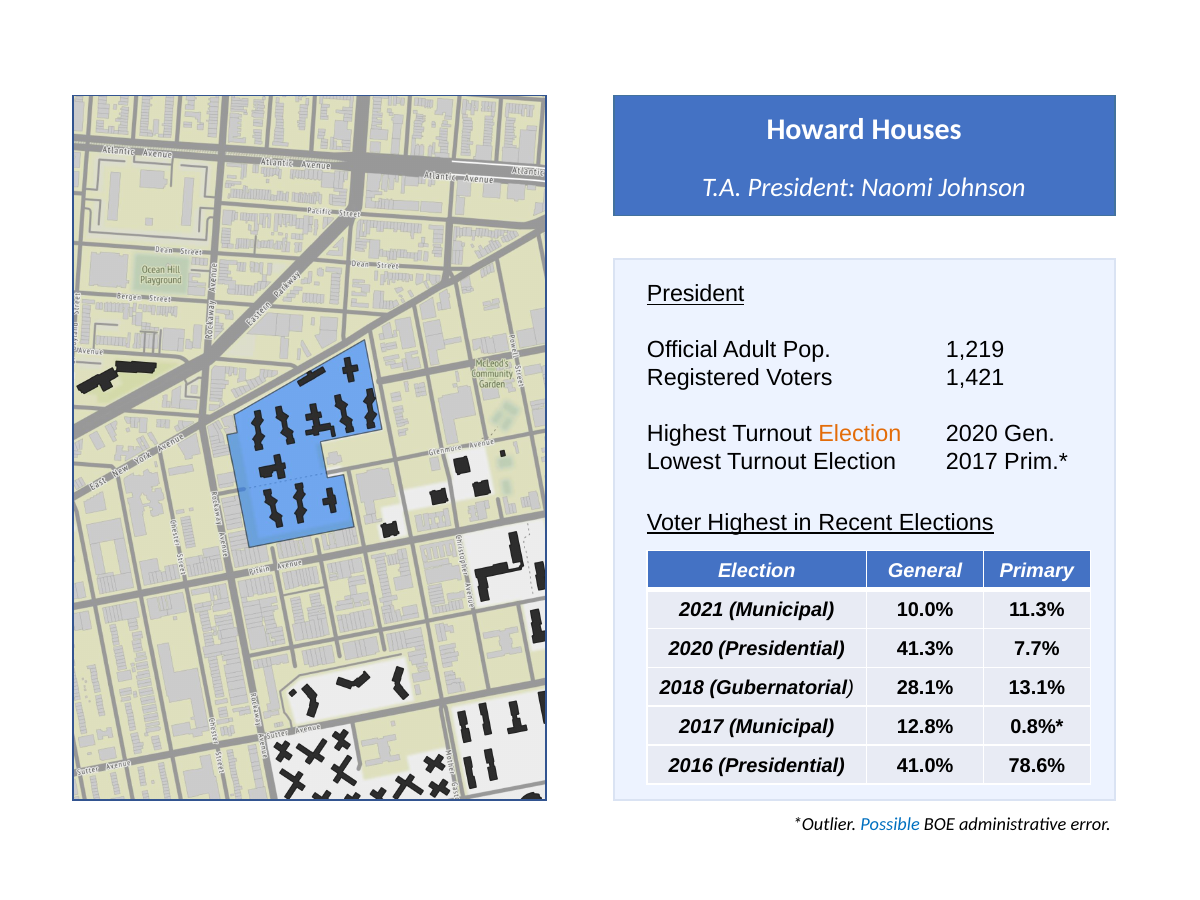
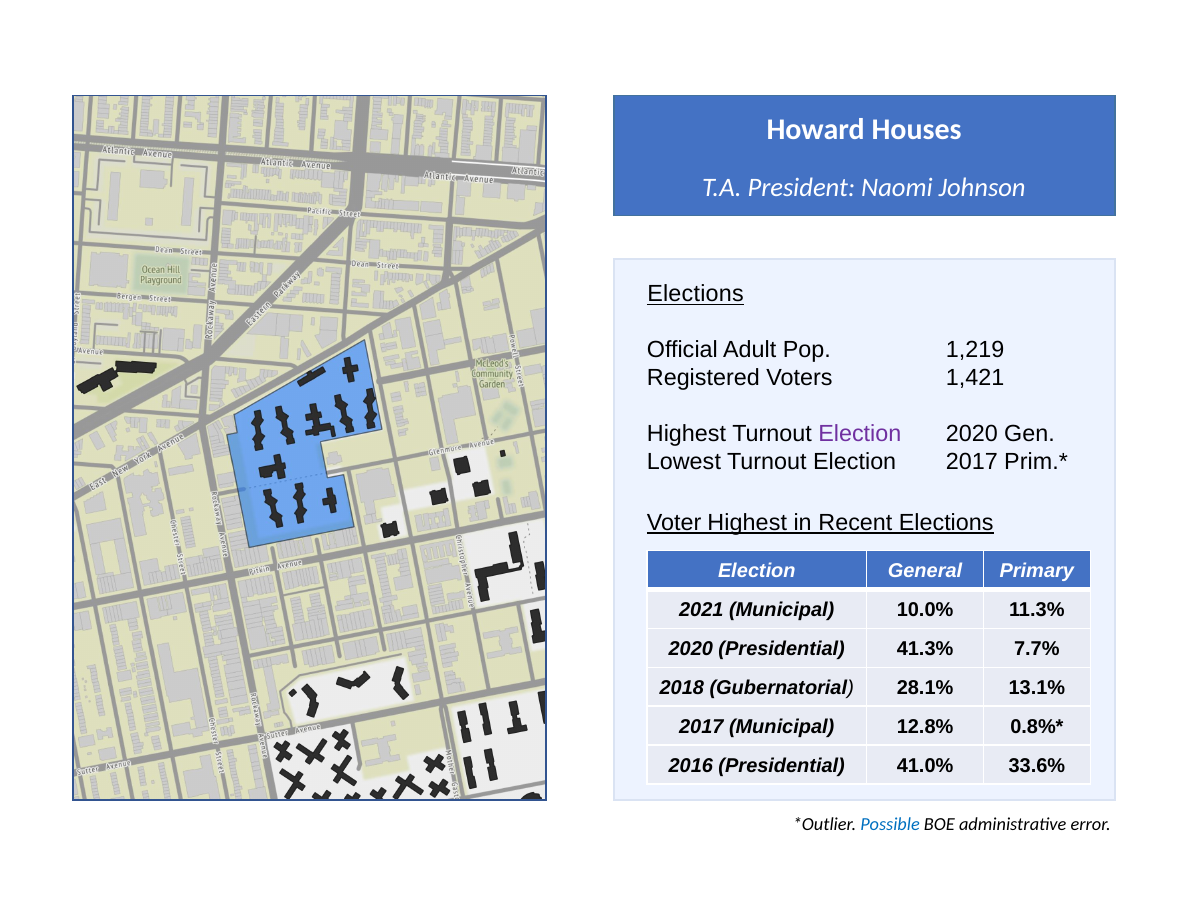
President: President -> Elections (696, 294)
Election colour: orange -> purple (860, 434)
78.6%: 78.6% -> 33.6% (1037, 766)
